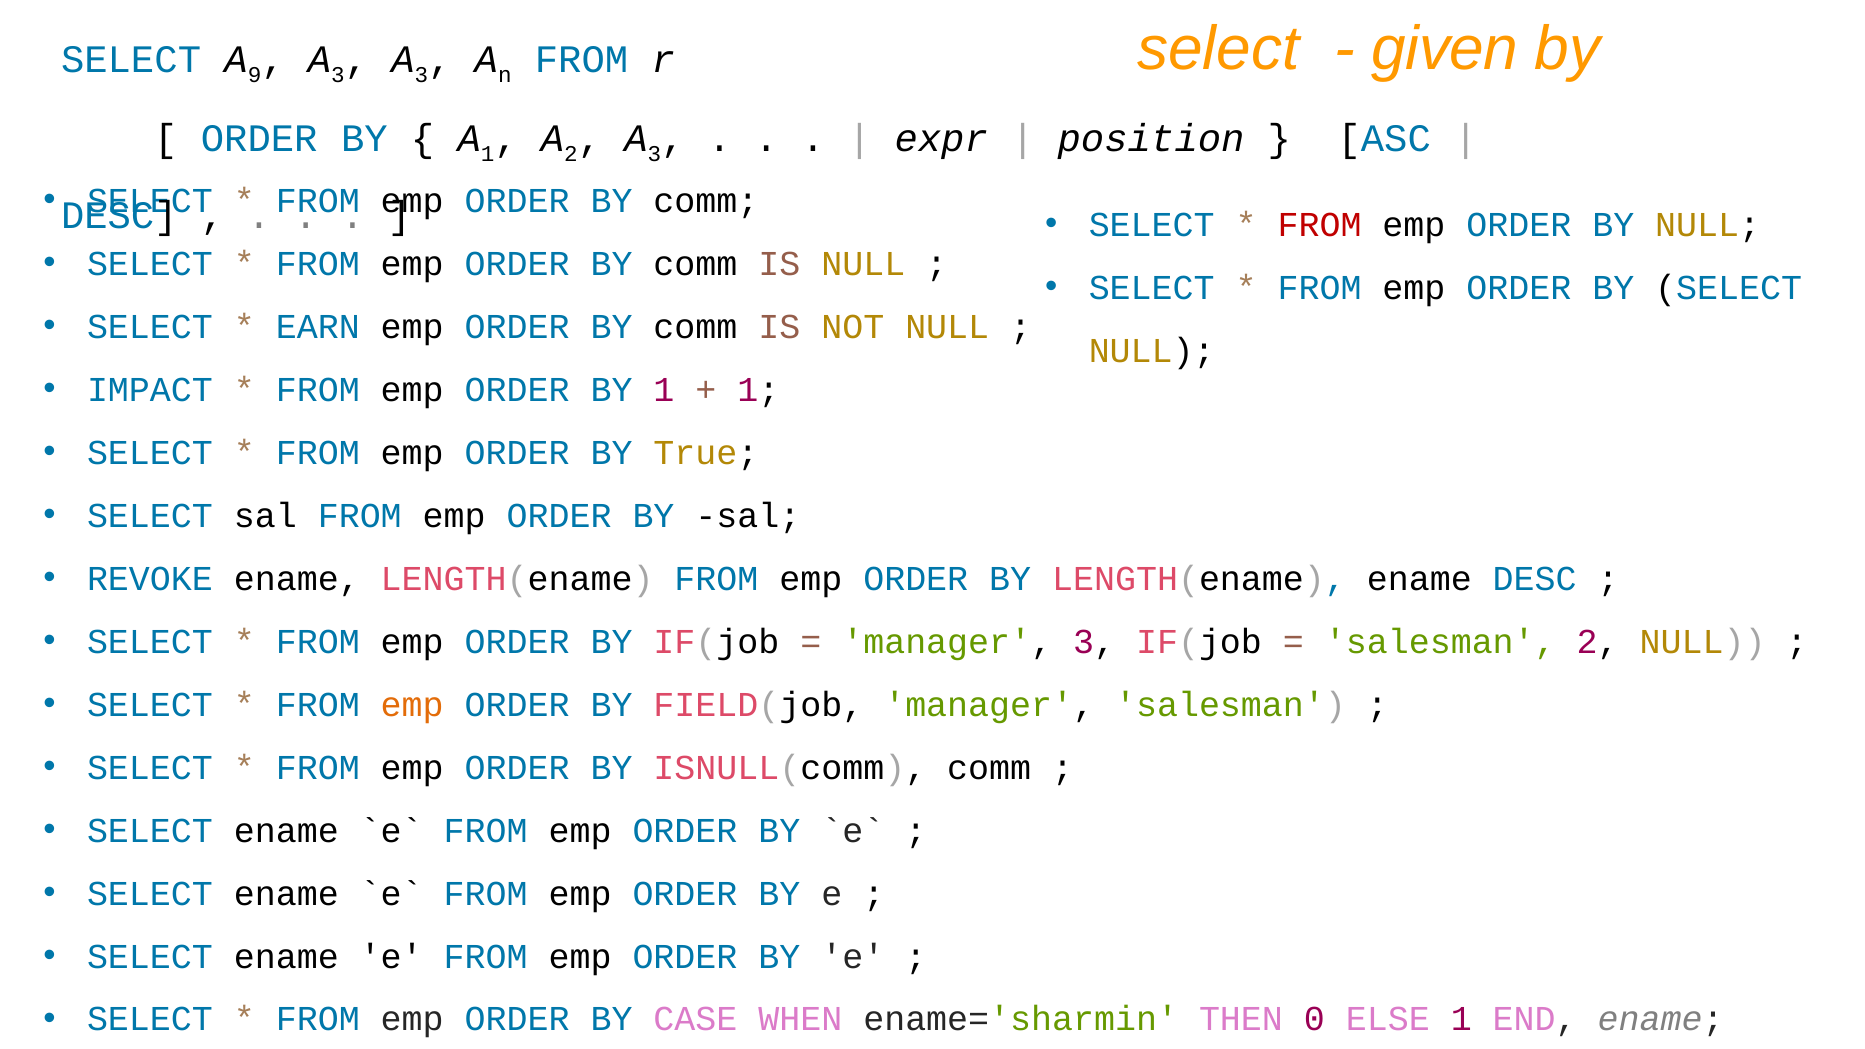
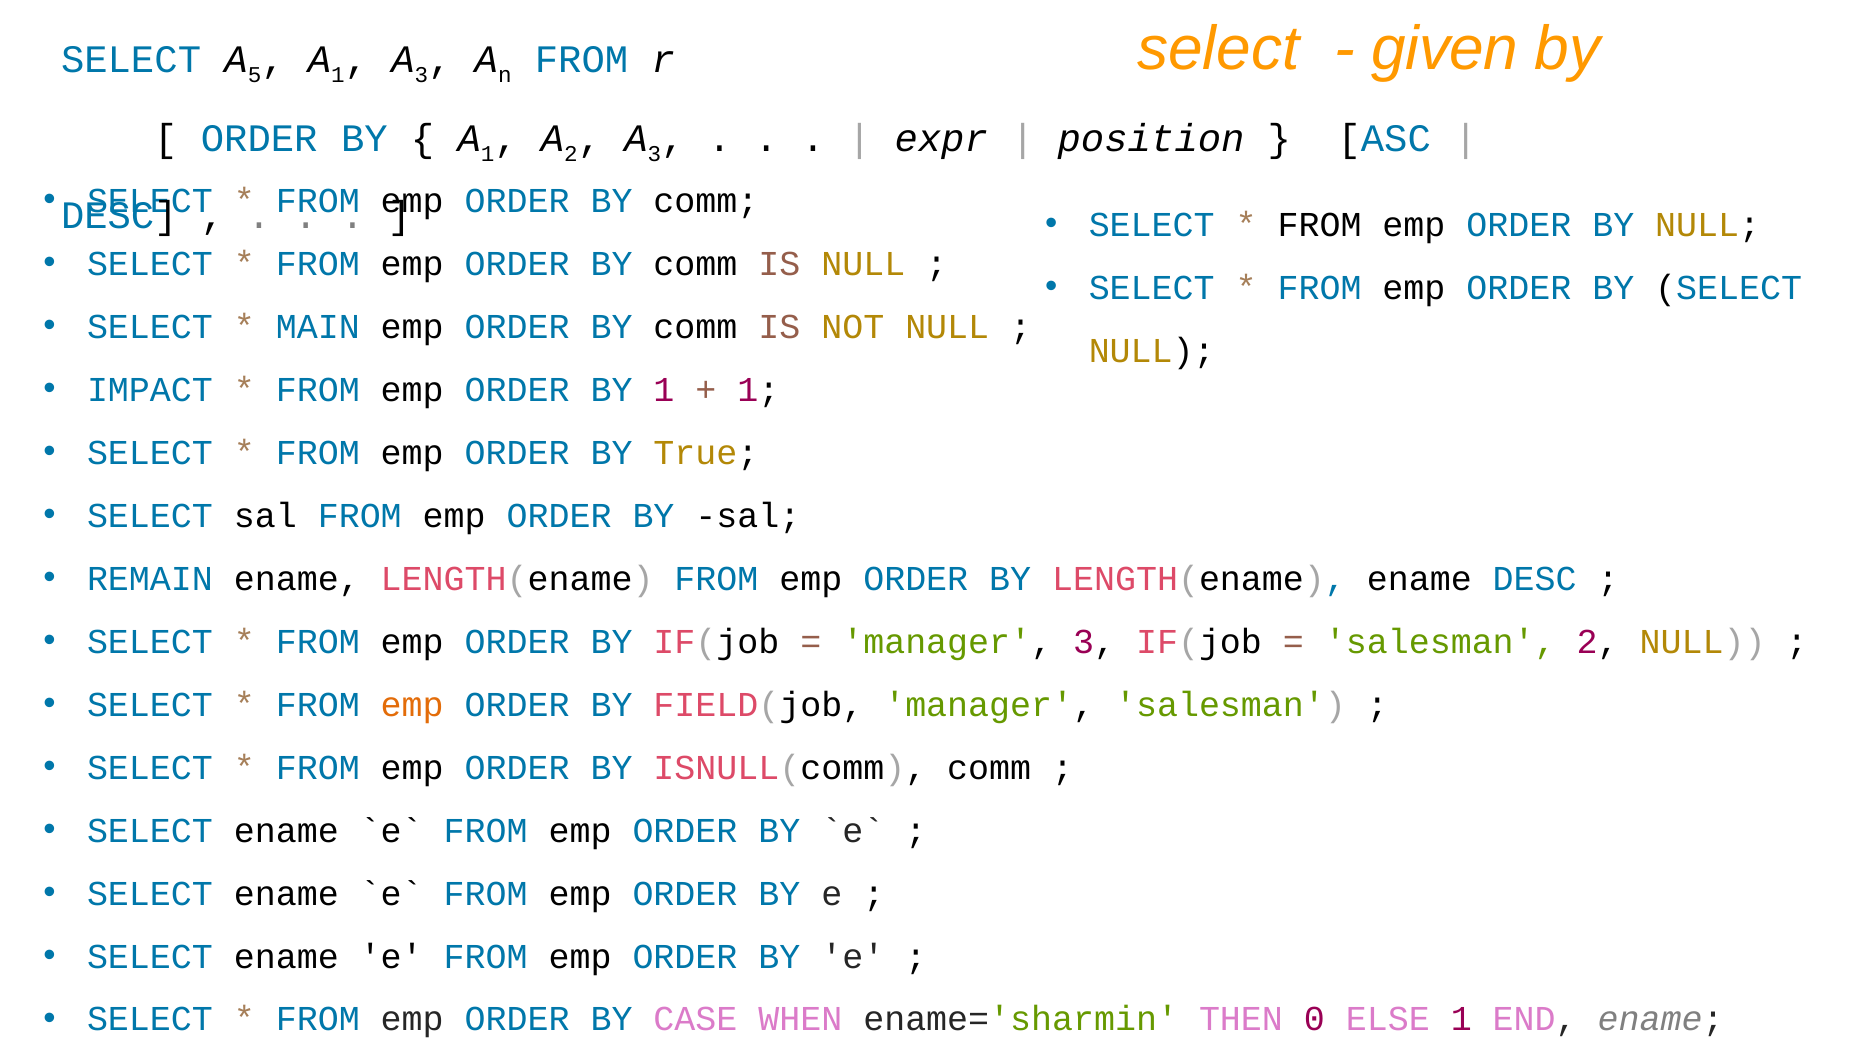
9: 9 -> 5 (255, 75)
3: 3 -> 1 (338, 75)
FROM colour: red -> black (1320, 225)
EARN: EARN -> MAIN (318, 327)
REVOKE: REVOKE -> REMAIN (150, 579)
